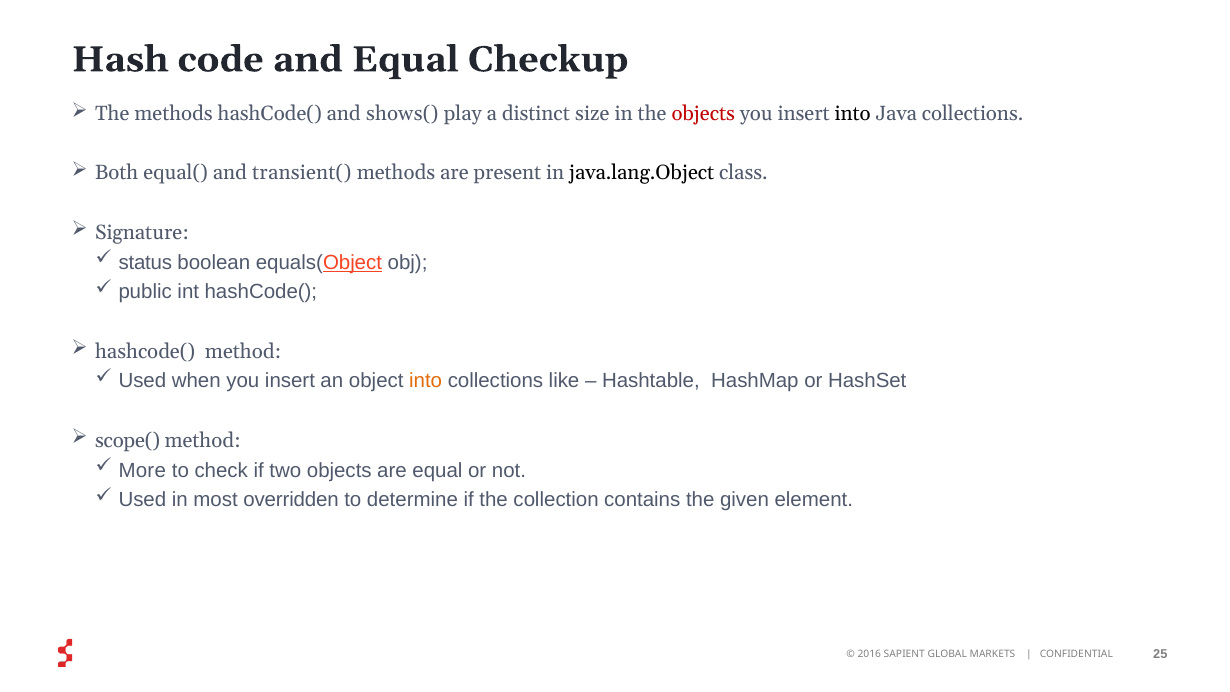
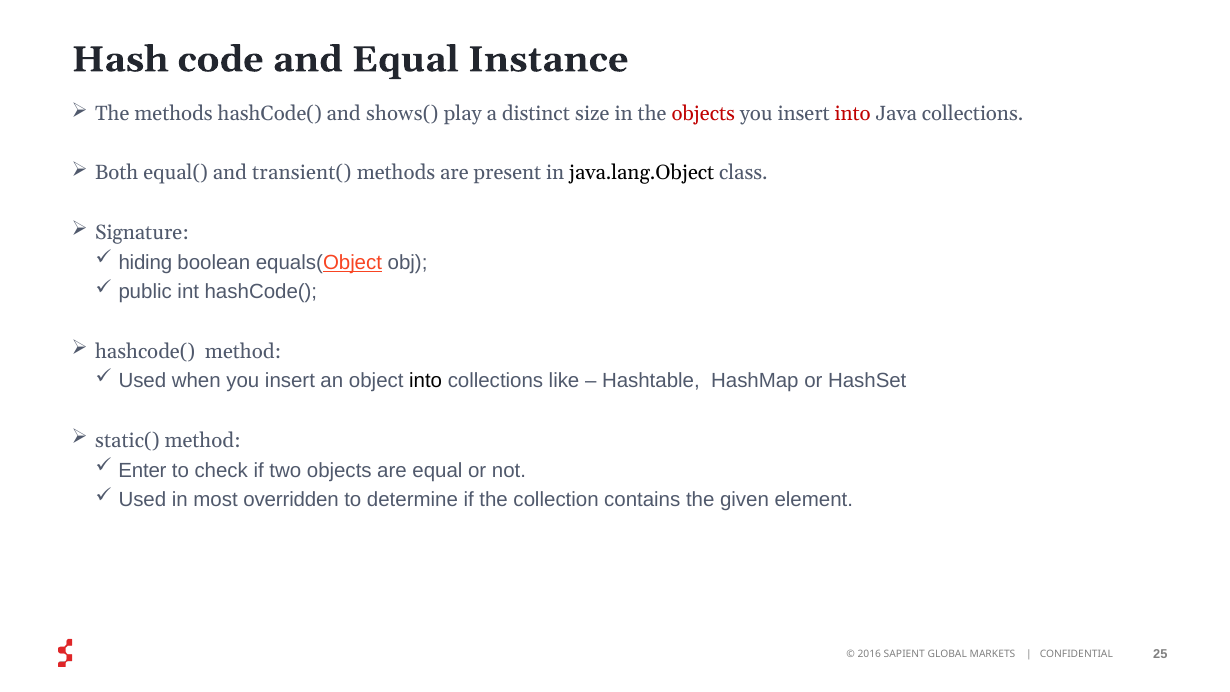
Checkup: Checkup -> Instance (548, 59)
into colour: black -> red (853, 114)
status: status -> hiding (145, 262)
into colour: orange -> black (426, 381)
scope(: scope( -> static( (127, 441)
More: More -> Enter (142, 470)
